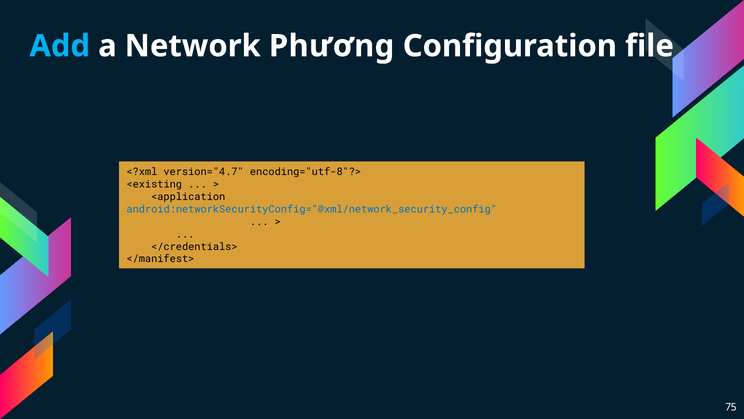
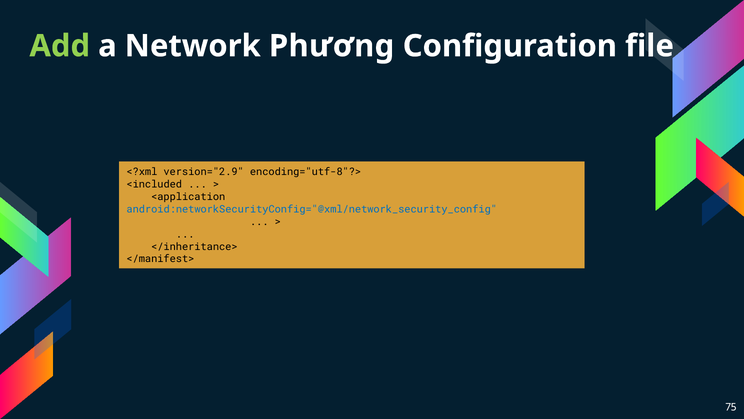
Add colour: light blue -> light green (60, 46)
version="4.7: version="4.7 -> version="2.9 (204, 172)
<existing: <existing -> <included (154, 184)
</credentials>: </credentials> -> </inheritance> (194, 246)
